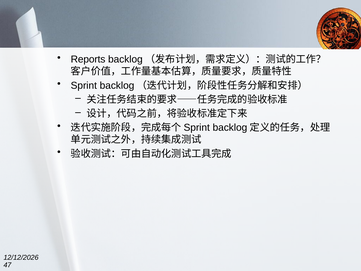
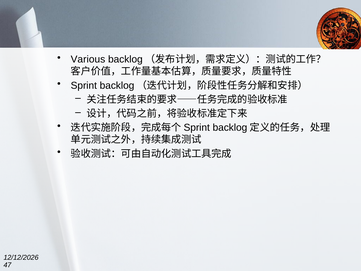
Reports: Reports -> Various (88, 59)
